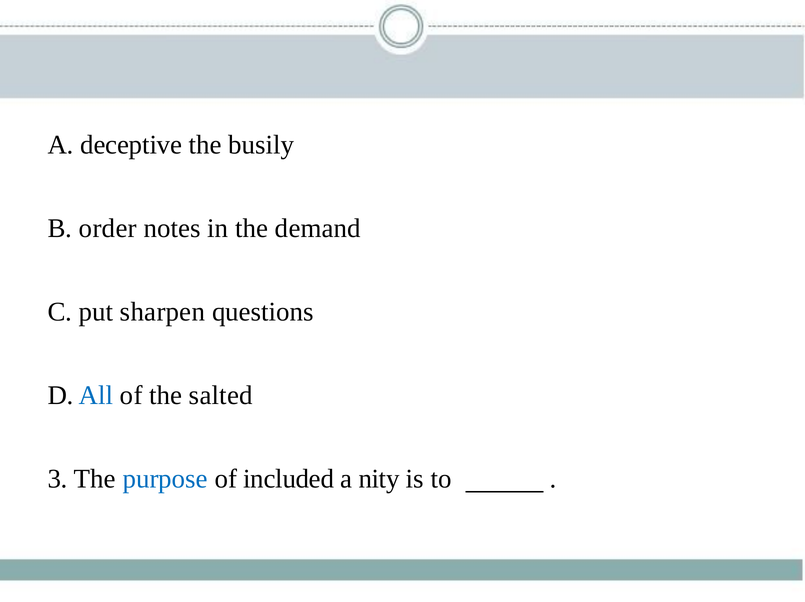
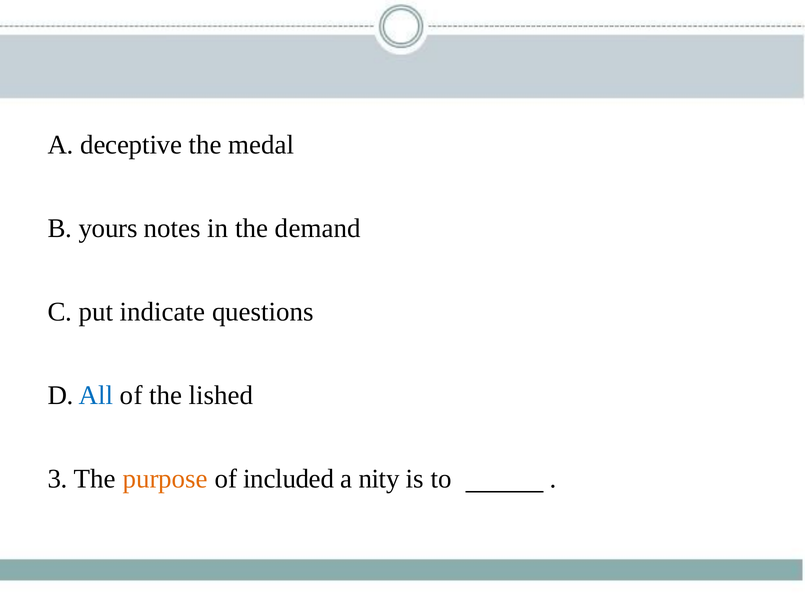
busily: busily -> medal (261, 145)
order: order -> yours (108, 229)
sharpen: sharpen -> indicate (163, 312)
salted: salted -> lished (221, 395)
purpose colour: blue -> orange (165, 479)
